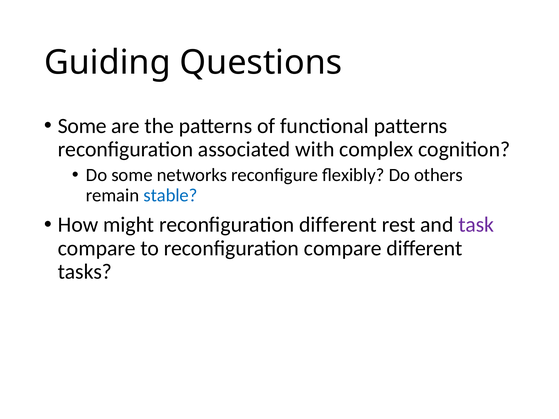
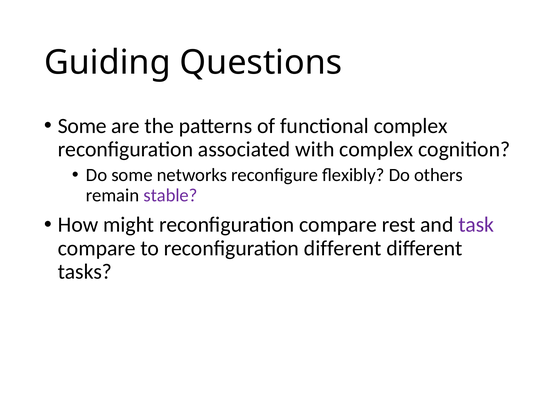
functional patterns: patterns -> complex (411, 126)
stable colour: blue -> purple (170, 195)
reconfiguration different: different -> compare (338, 225)
reconfiguration compare: compare -> different (343, 248)
